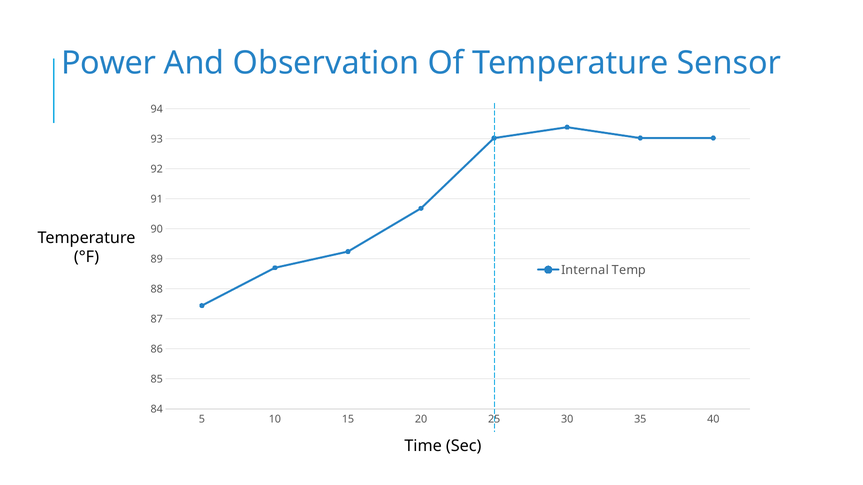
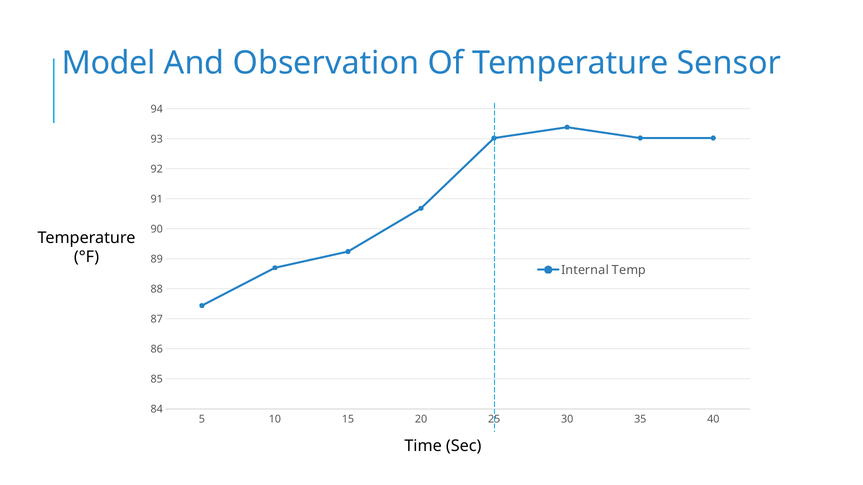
Power: Power -> Model (109, 63)
